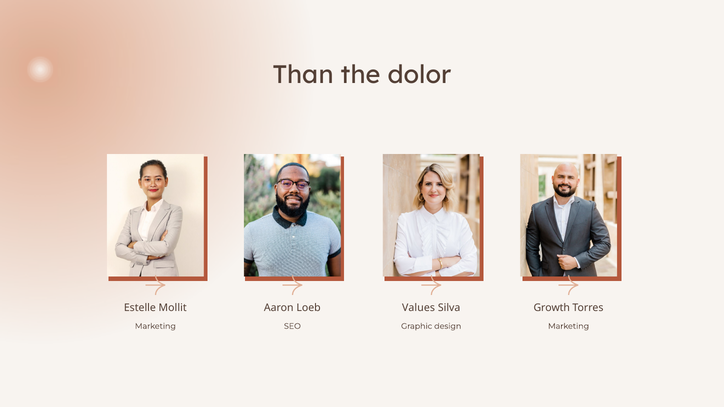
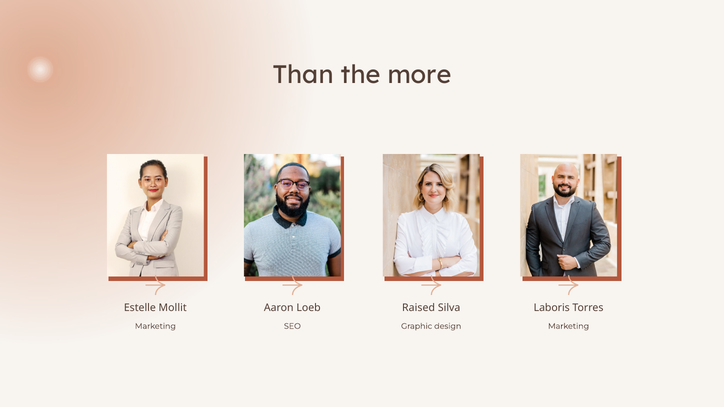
dolor: dolor -> more (420, 75)
Values: Values -> Raised (419, 308)
Growth: Growth -> Laboris (552, 308)
